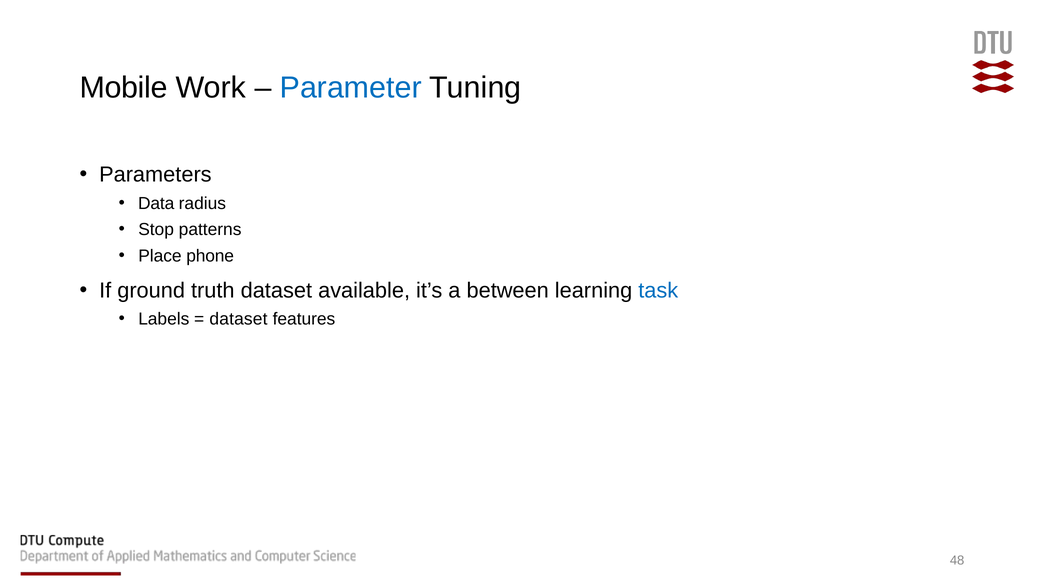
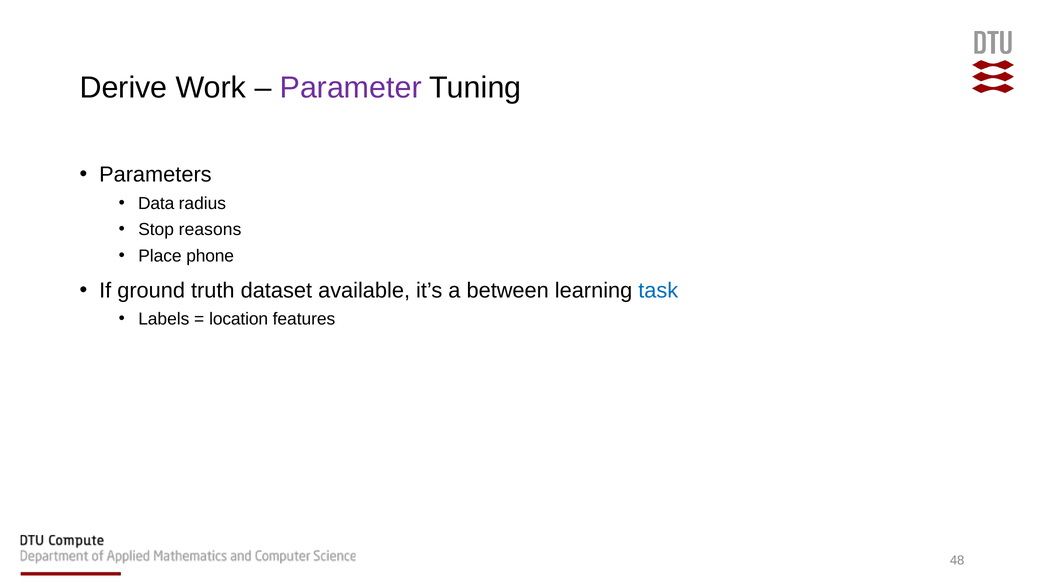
Mobile: Mobile -> Derive (123, 88)
Parameter colour: blue -> purple (351, 88)
patterns: patterns -> reasons (210, 230)
dataset: dataset -> location (239, 319)
